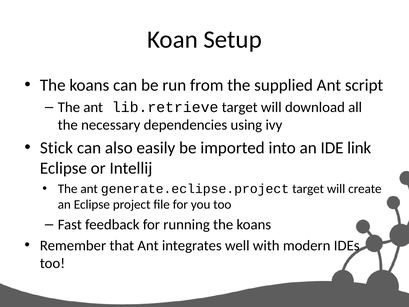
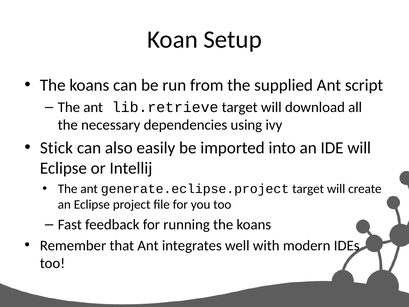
IDE link: link -> will (359, 148)
